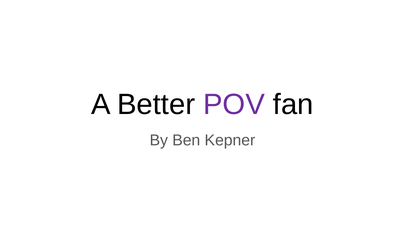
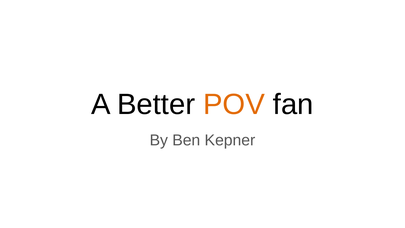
POV colour: purple -> orange (234, 104)
